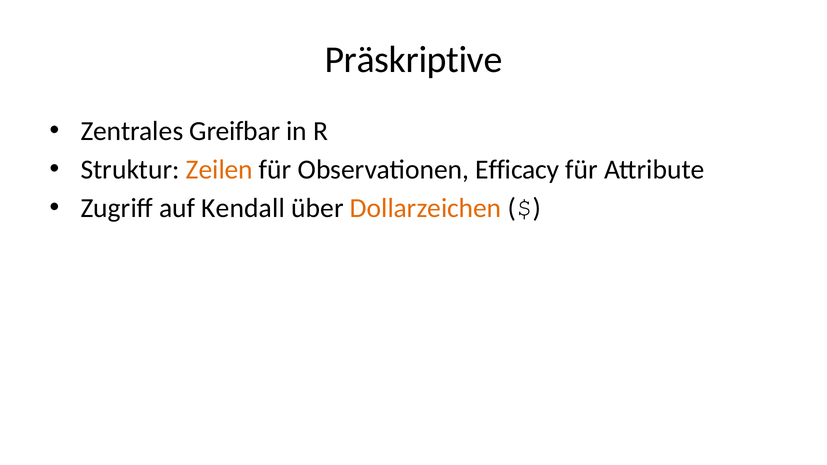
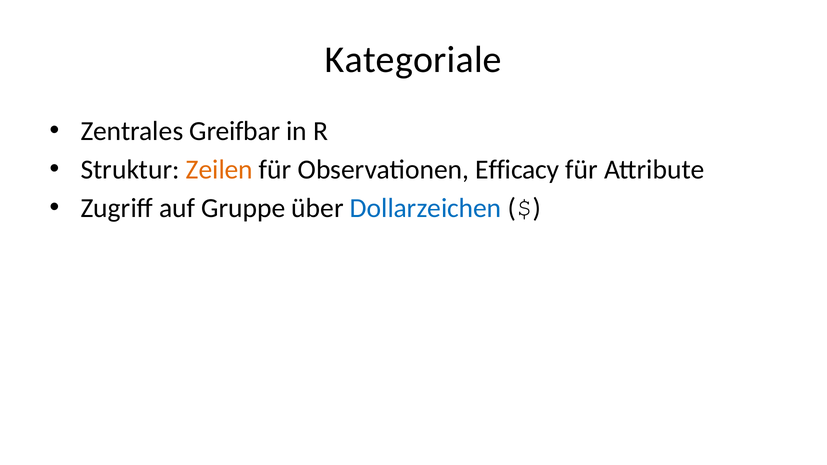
Präskriptive: Präskriptive -> Kategoriale (413, 60)
Kendall: Kendall -> Gruppe (243, 208)
Dollarzeichen colour: orange -> blue (426, 208)
